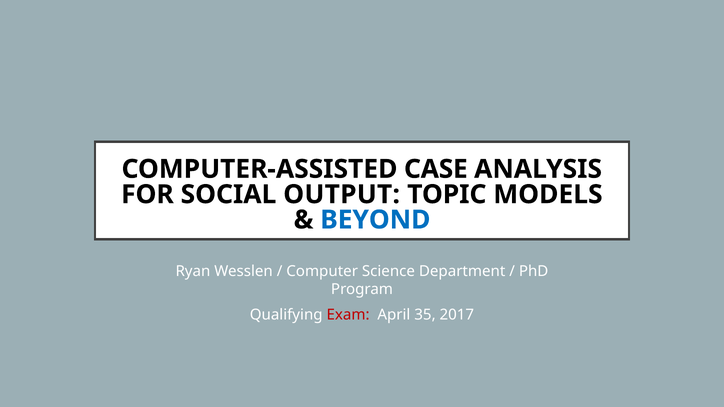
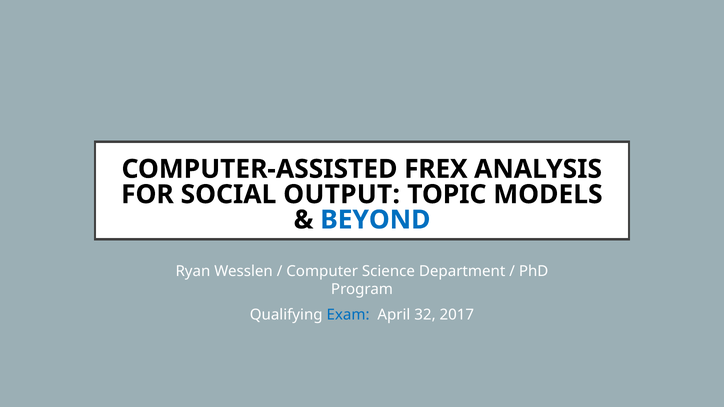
CASE: CASE -> FREX (436, 169)
Exam colour: red -> blue (348, 315)
35: 35 -> 32 (425, 315)
